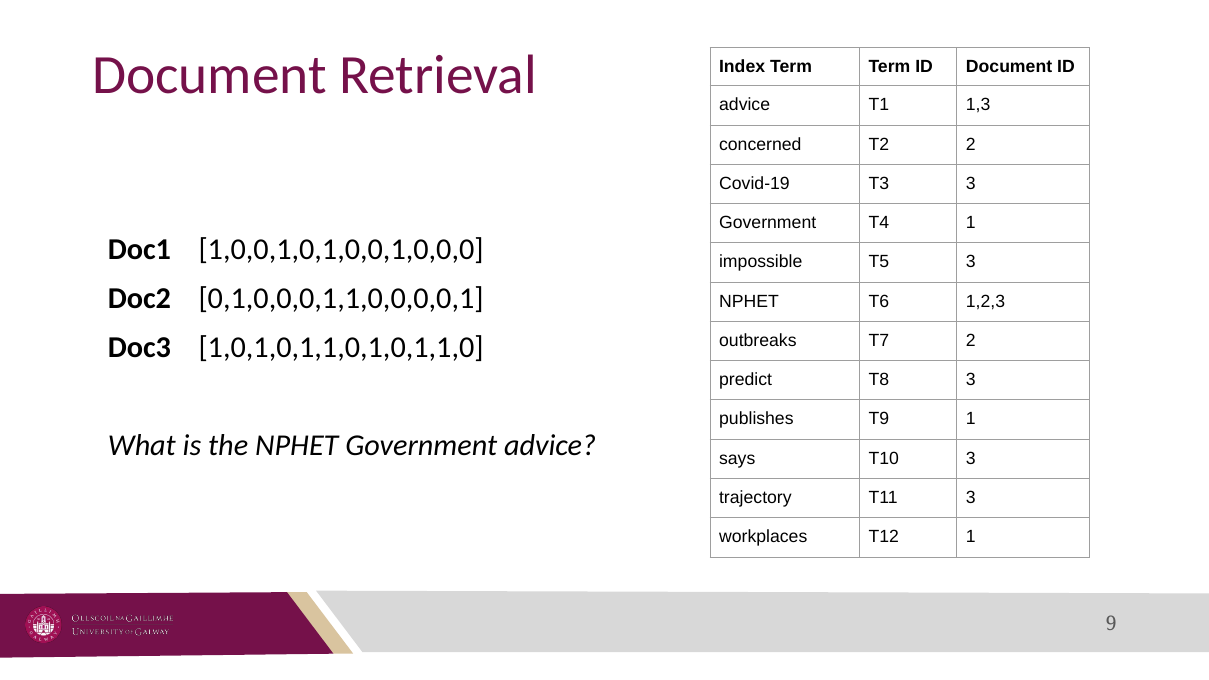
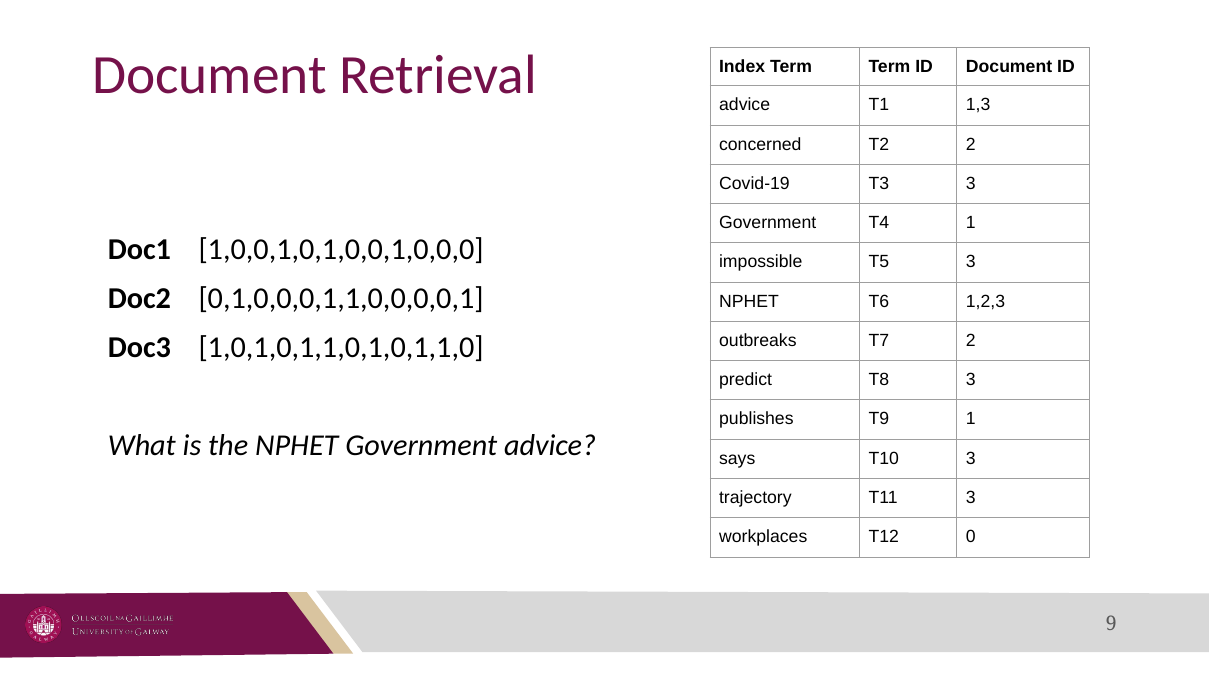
T12 1: 1 -> 0 (971, 537)
